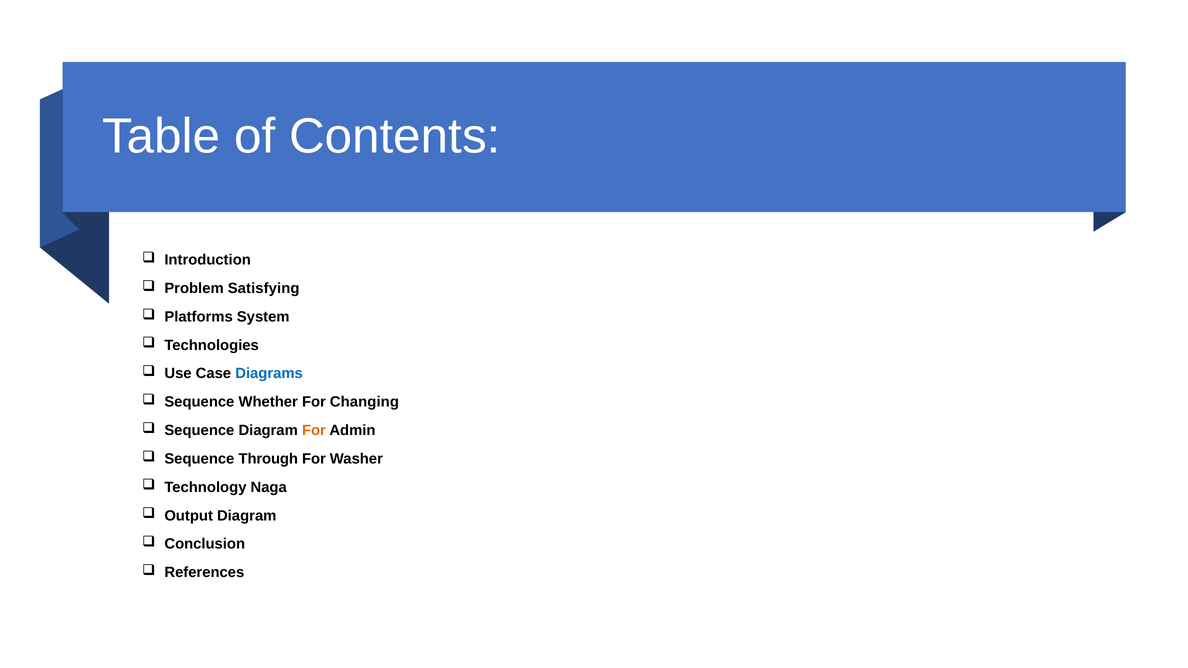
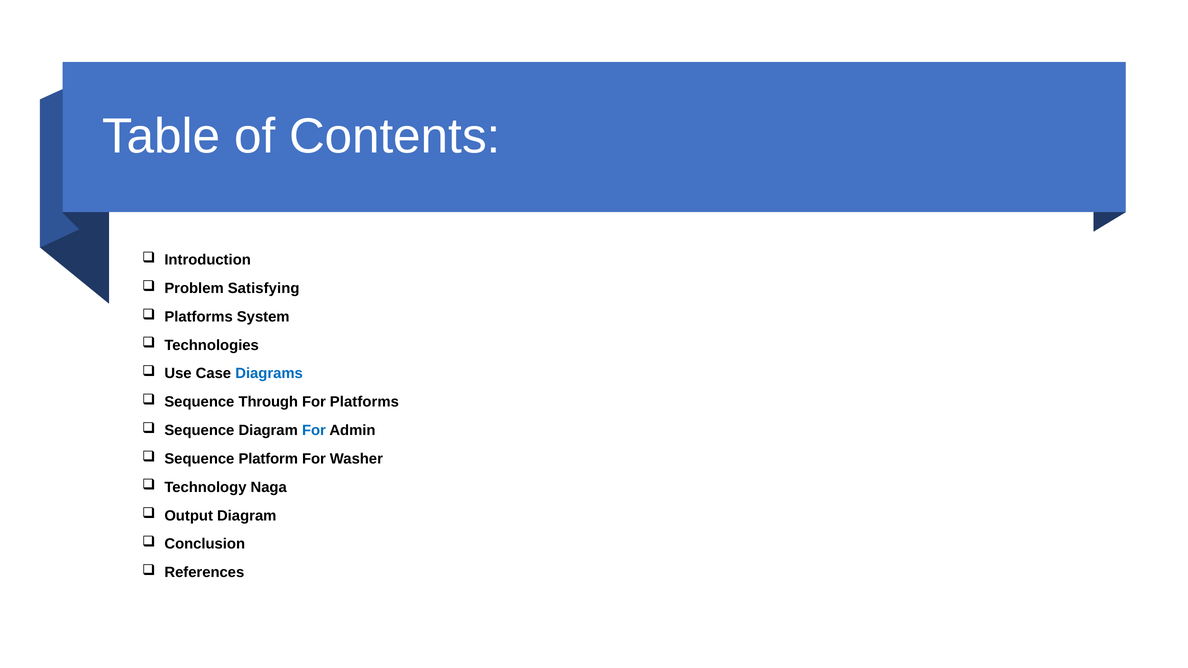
Whether: Whether -> Through (268, 402)
For Changing: Changing -> Platforms (364, 402)
For colour: orange -> blue (314, 431)
Through: Through -> Platform (268, 459)
